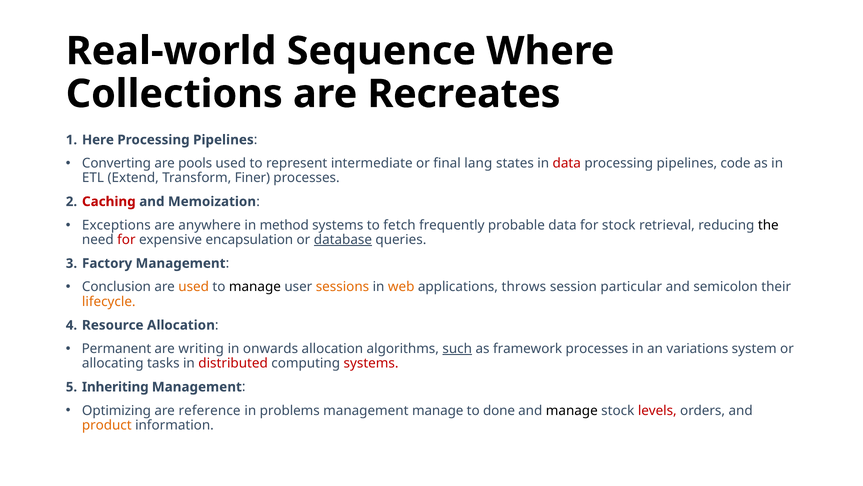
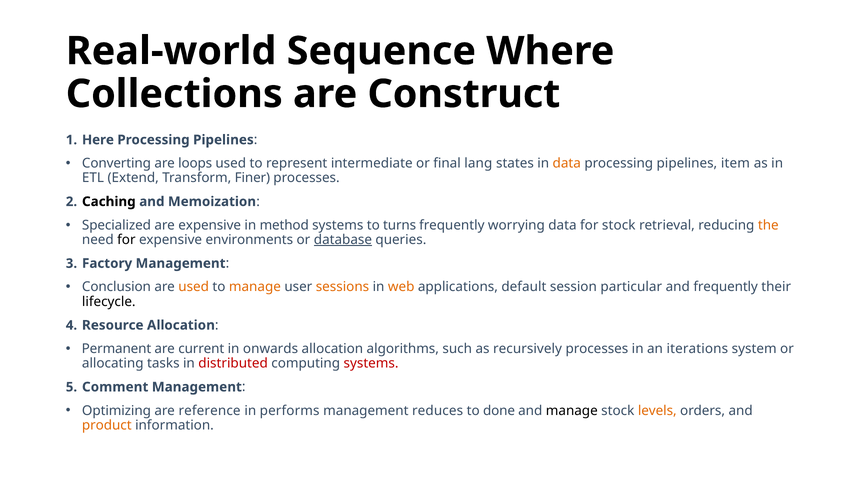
Recreates: Recreates -> Construct (464, 94)
pools: pools -> loops (195, 163)
data colour: red -> orange (567, 163)
code: code -> item (735, 163)
Caching colour: red -> black (109, 201)
Exceptions: Exceptions -> Specialized (116, 225)
are anywhere: anywhere -> expensive (210, 225)
fetch: fetch -> turns (400, 225)
probable: probable -> worrying (516, 225)
the colour: black -> orange (768, 225)
for colour: red -> black (126, 240)
encapsulation: encapsulation -> environments (249, 240)
manage colour: black -> orange (255, 287)
throws: throws -> default (524, 287)
and semicolon: semicolon -> frequently (726, 287)
lifecycle colour: orange -> black (109, 301)
writing: writing -> current (201, 348)
such underline: present -> none (457, 348)
framework: framework -> recursively (528, 348)
variations: variations -> iterations (697, 348)
Inheriting: Inheriting -> Comment (115, 387)
problems: problems -> performs (290, 410)
management manage: manage -> reduces (438, 410)
levels colour: red -> orange (657, 410)
